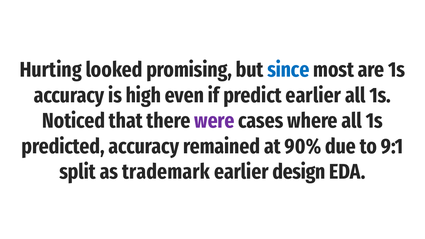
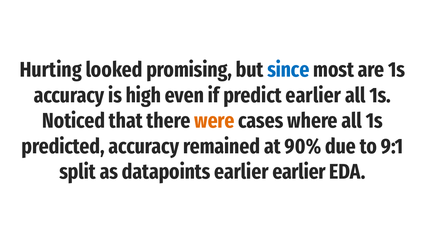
were colour: purple -> orange (214, 121)
trademark: trademark -> datapoints (166, 172)
earlier design: design -> earlier (299, 172)
